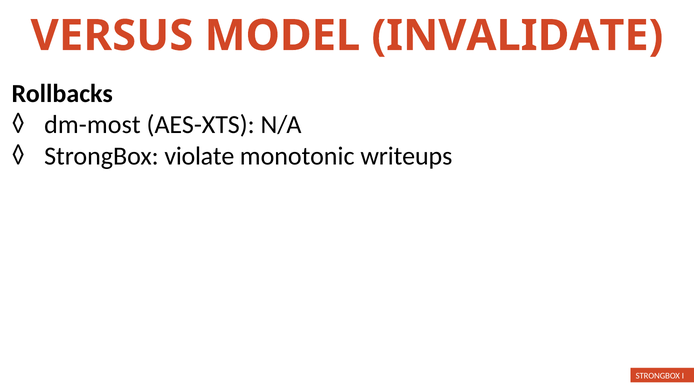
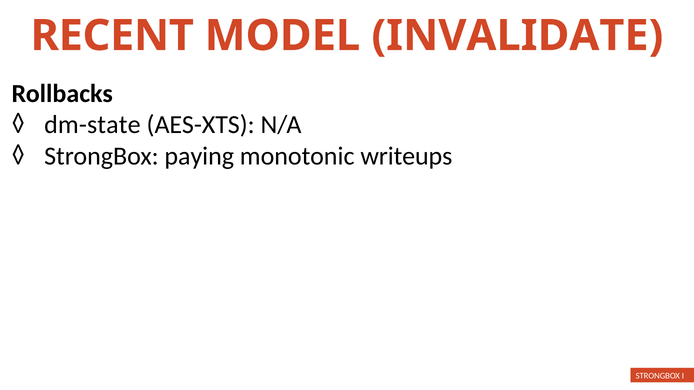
VERSUS: VERSUS -> RECENT (112, 36)
dm-most: dm-most -> dm-state (92, 125)
violate: violate -> paying (199, 156)
